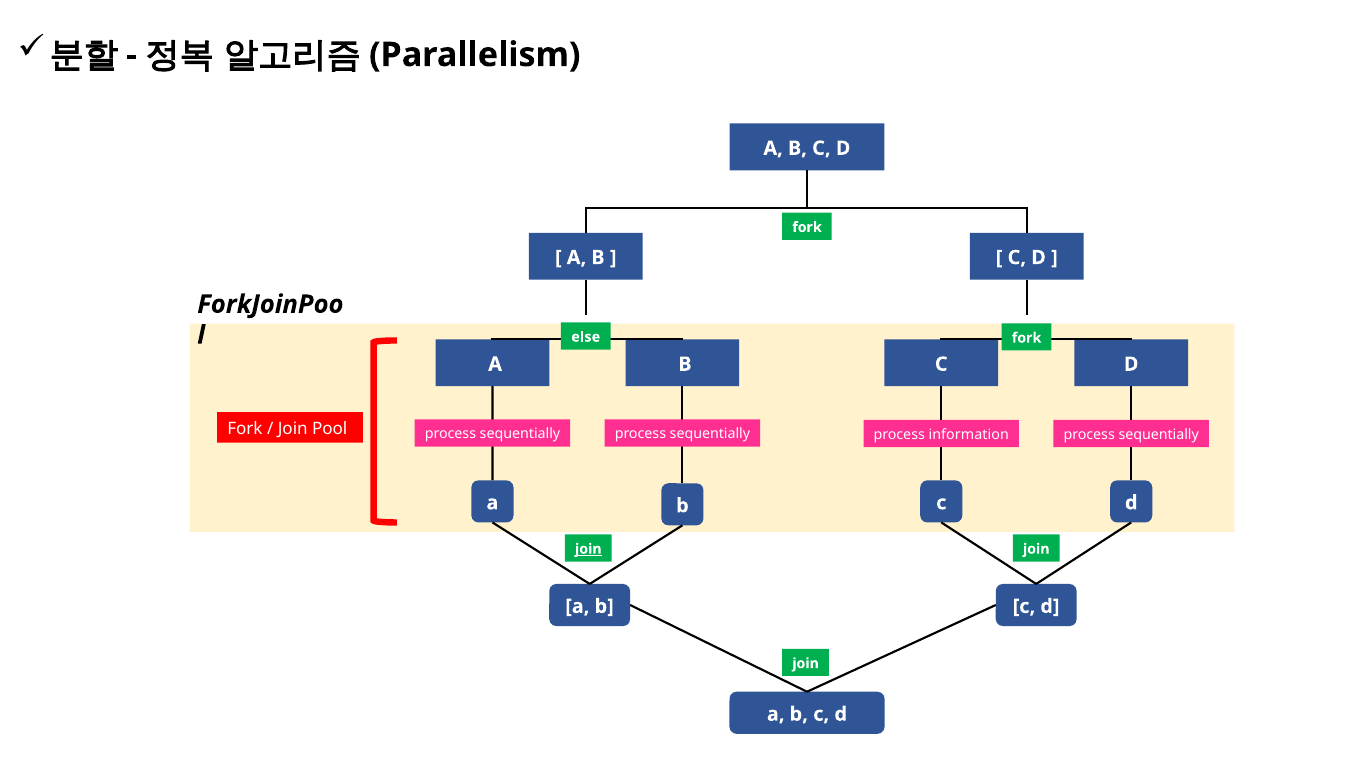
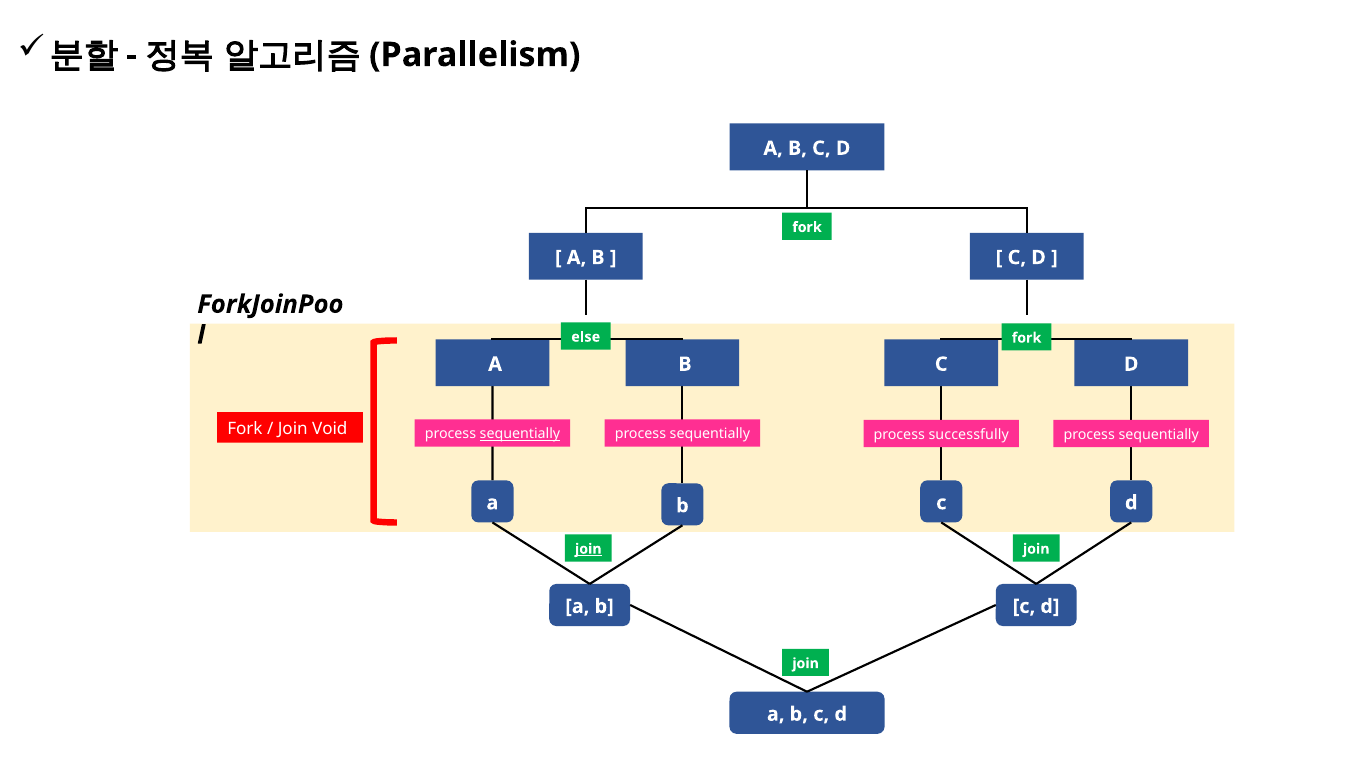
Pool: Pool -> Void (330, 429)
sequentially underline: none -> present (520, 434)
information: information -> successfully (969, 435)
